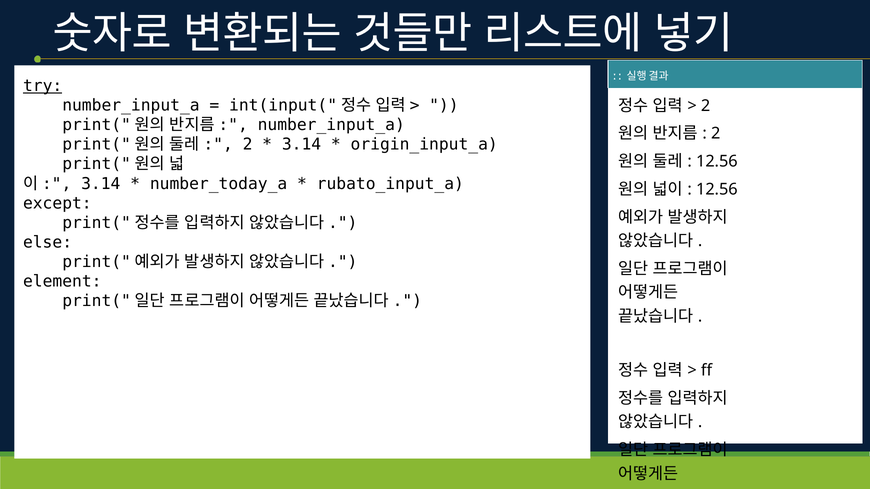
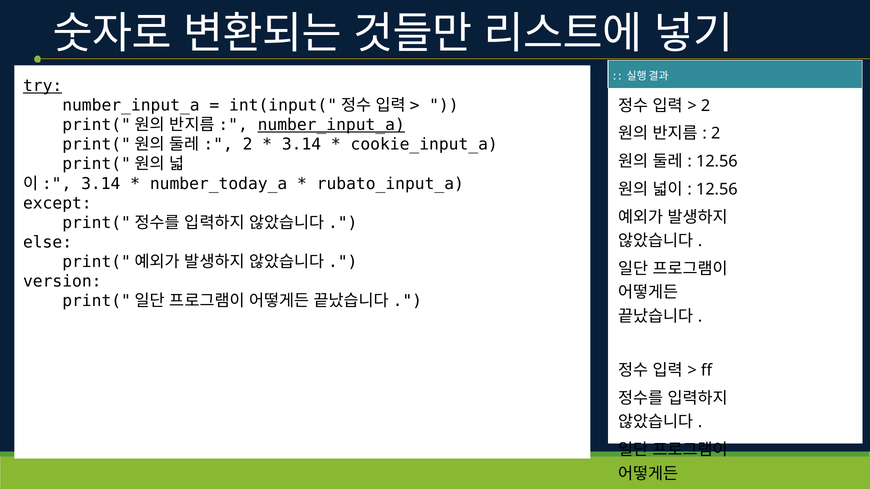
number_input_a underline: none -> present (331, 125)
origin_input_a: origin_input_a -> cookie_input_a (424, 145)
element: element -> version (62, 282)
